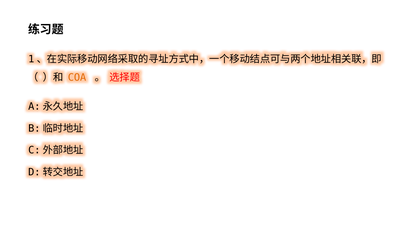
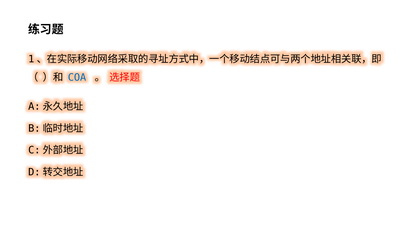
COA colour: orange -> blue (77, 78)
